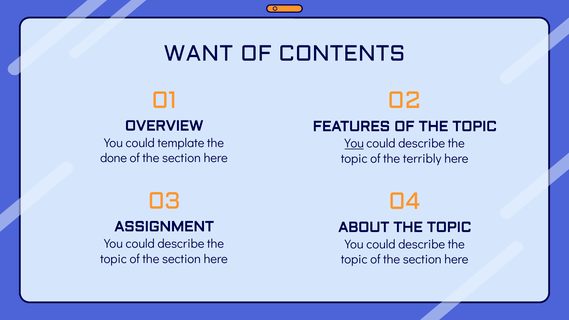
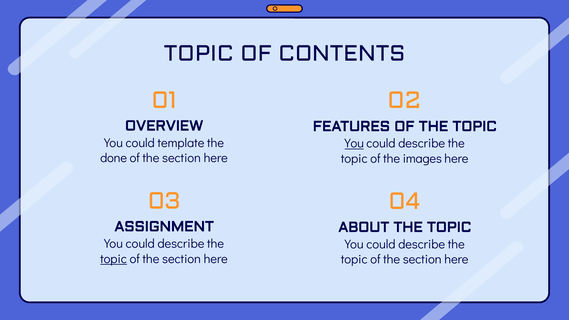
WANT: WANT -> TOPIC (199, 54)
terribly: terribly -> images (422, 159)
topic underline: none -> present (114, 259)
